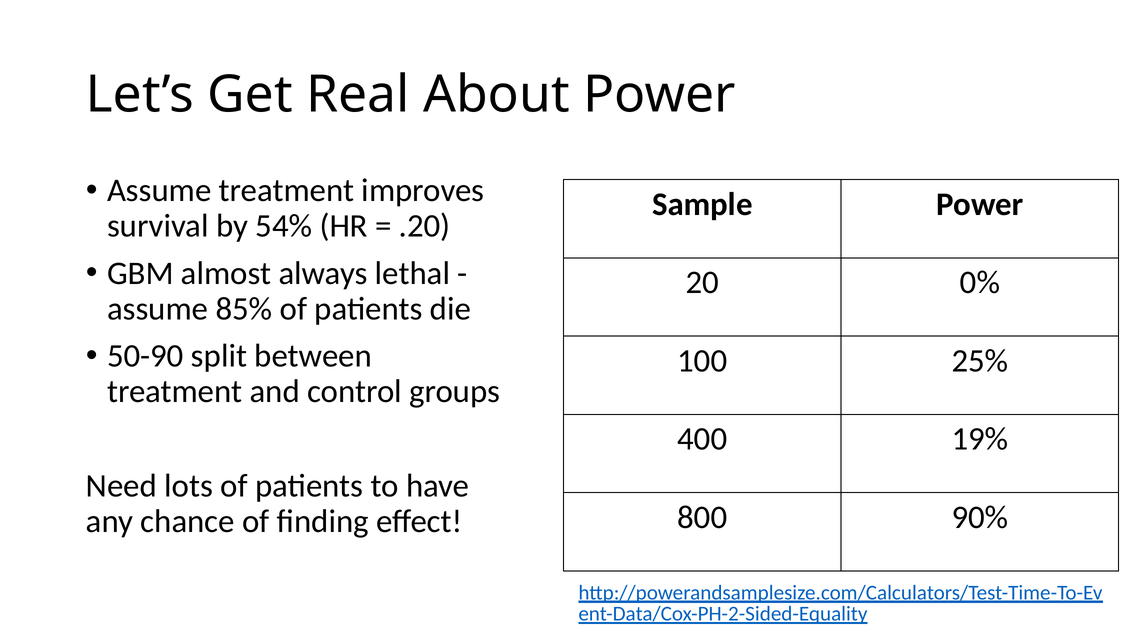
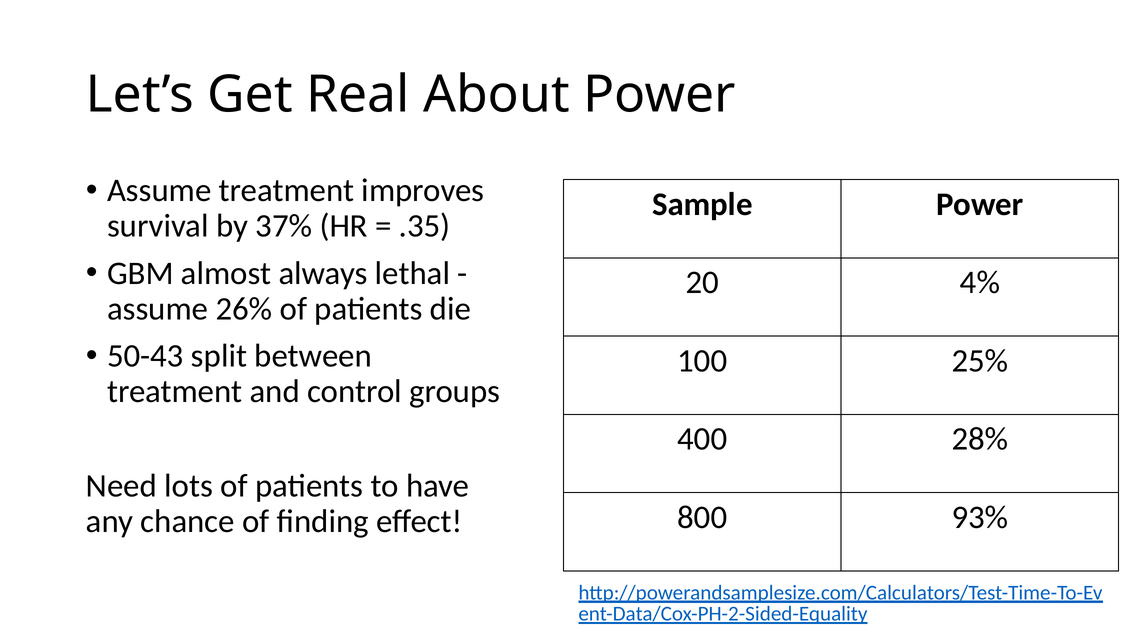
54%: 54% -> 37% (284, 226)
.20: .20 -> .35 (425, 226)
0%: 0% -> 4% (980, 282)
85%: 85% -> 26% (244, 309)
50-90: 50-90 -> 50-43 (145, 356)
19%: 19% -> 28% (980, 439)
90%: 90% -> 93% (980, 517)
